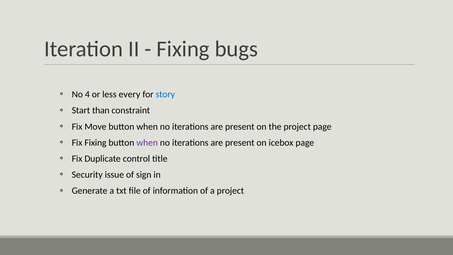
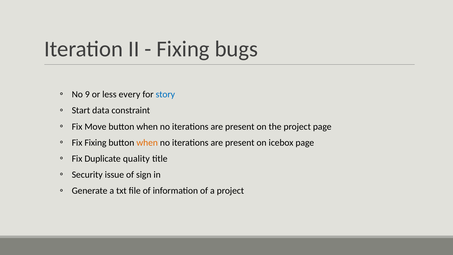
4: 4 -> 9 (87, 94)
than: than -> data (101, 110)
when colour: purple -> orange (147, 143)
control: control -> quality (136, 159)
